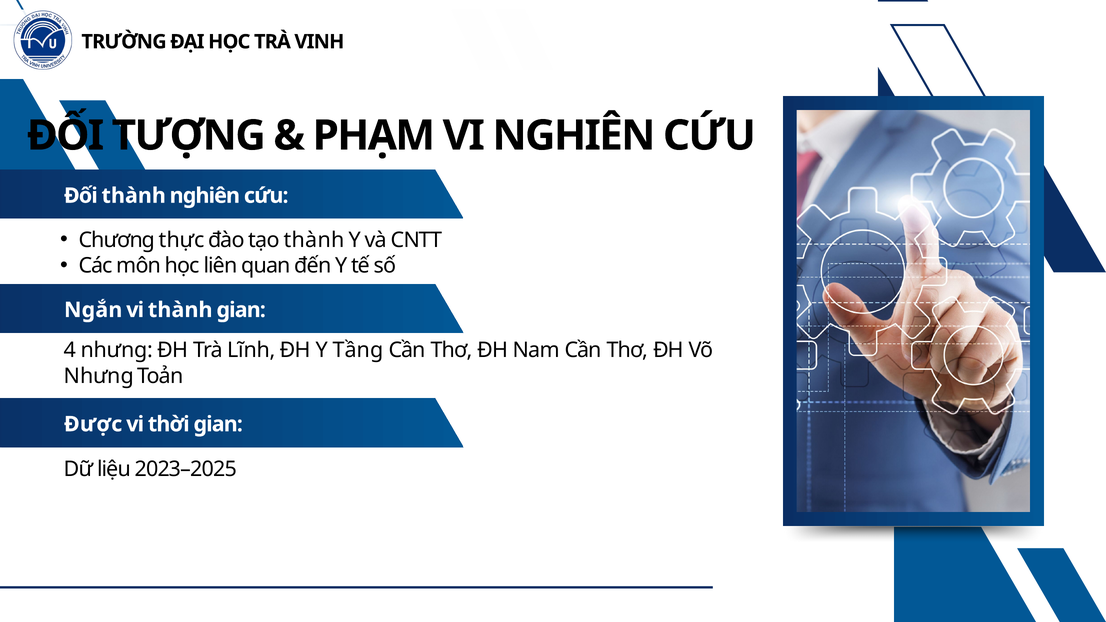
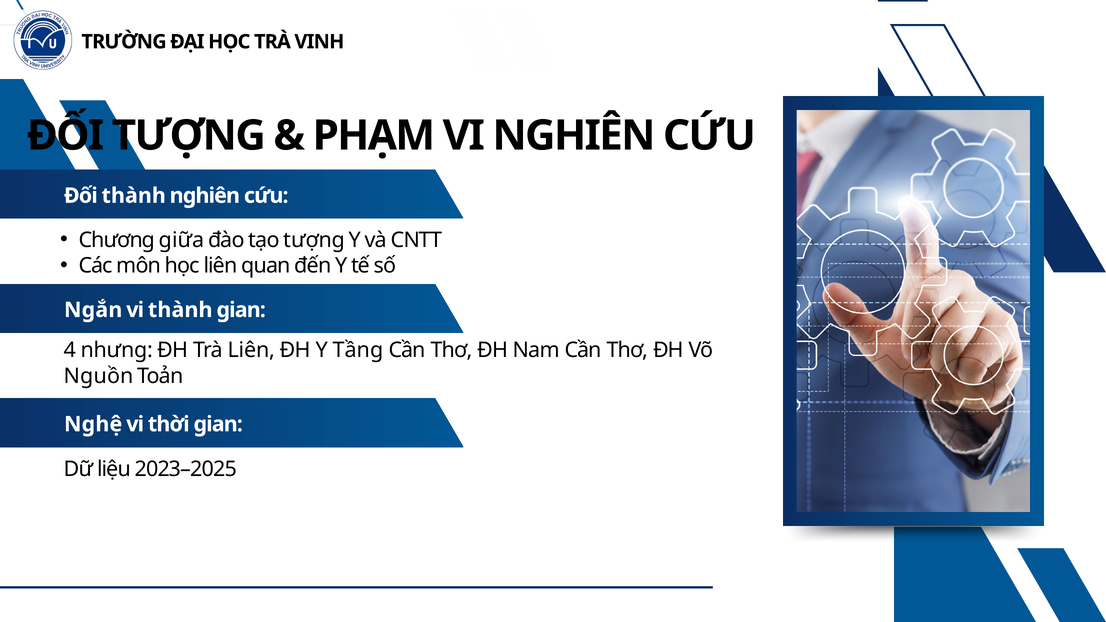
thực: thực -> giữa (182, 240)
tạo thành: thành -> tượng (314, 240)
Trà Lĩnh: Lĩnh -> Liên (251, 350)
Nhưng: Nhưng -> Nguồn (99, 376)
Được: Được -> Nghệ (93, 424)
